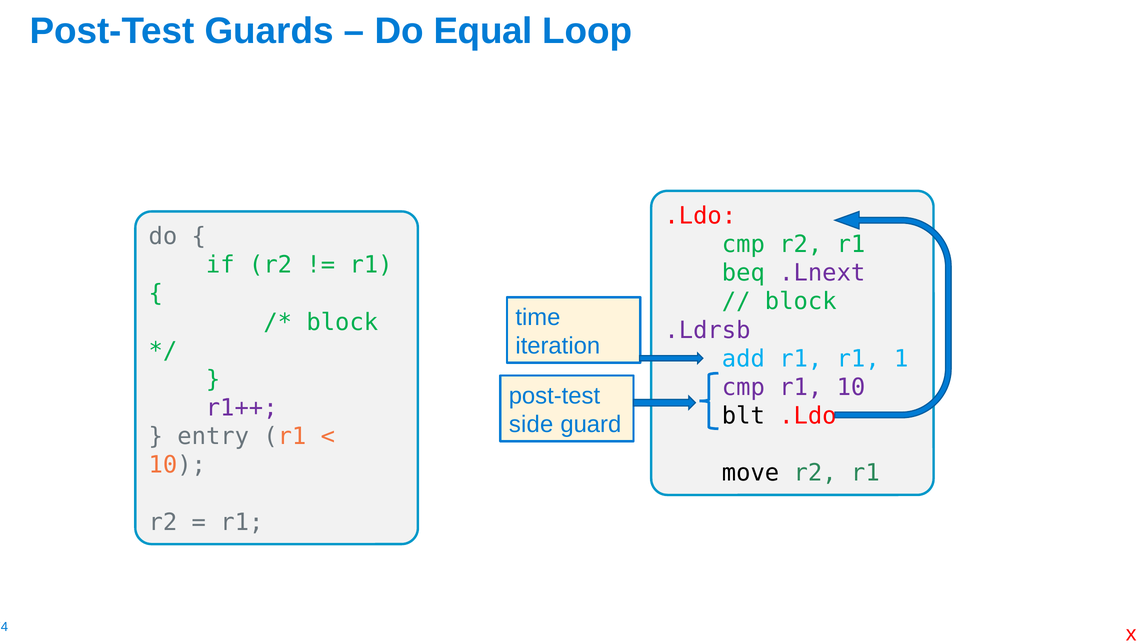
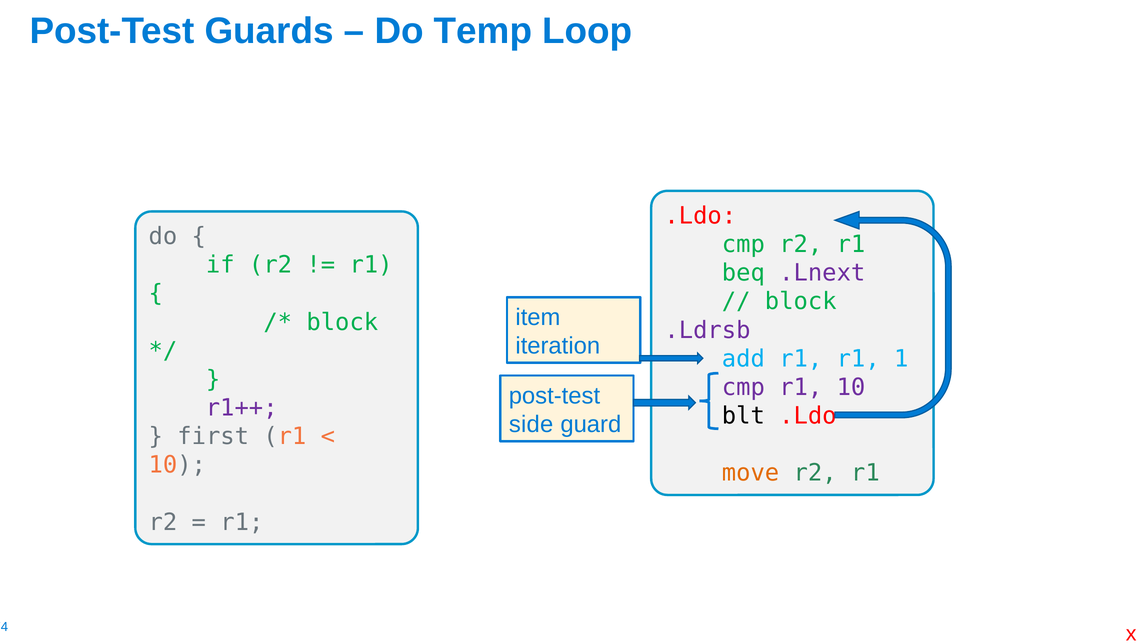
Equal: Equal -> Temp (483, 31)
time: time -> item (538, 317)
entry: entry -> first (213, 436)
move colour: black -> orange (751, 473)
